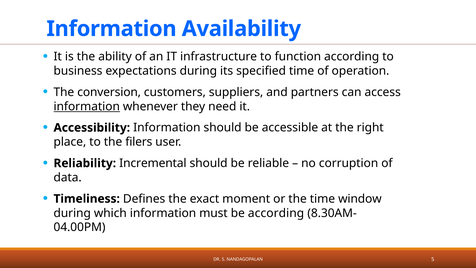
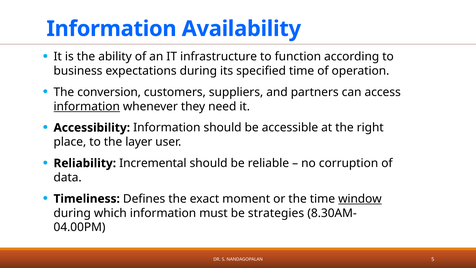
filers: filers -> layer (139, 142)
window underline: none -> present (360, 199)
be according: according -> strategies (276, 213)
